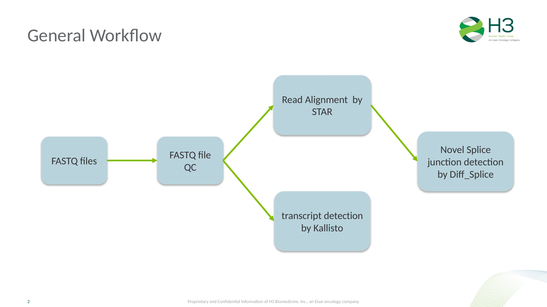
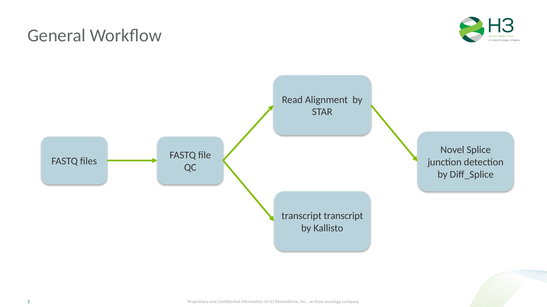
transcript detection: detection -> transcript (343, 216)
